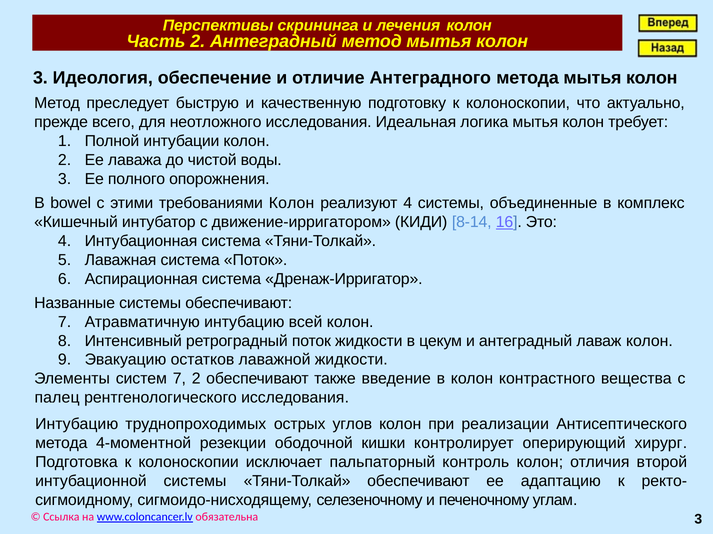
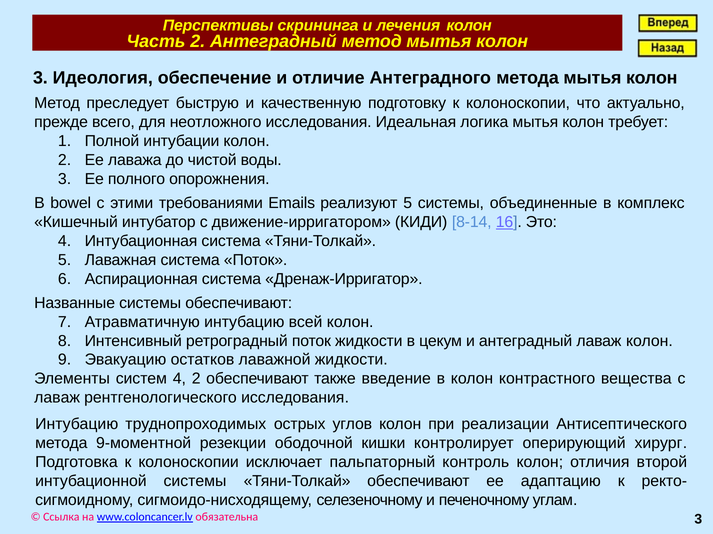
требованиями Колон: Колон -> Emails (292, 203)
реализуют 4: 4 -> 5 (408, 203)
систем 7: 7 -> 4 (179, 379)
палец: палец -> лаваж (57, 398)
4-моментной: 4-моментной -> 9-моментной (144, 444)
